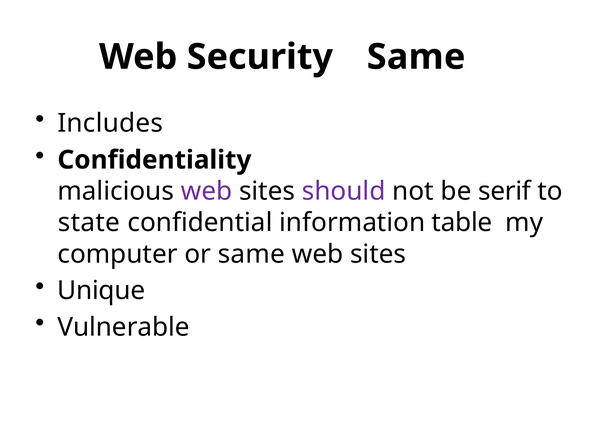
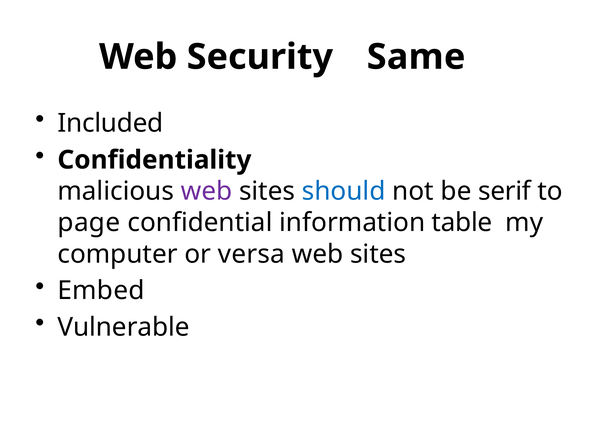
Includes: Includes -> Included (110, 124)
should colour: purple -> blue (344, 192)
state: state -> page (89, 223)
or same: same -> versa (251, 254)
Unique: Unique -> Embed (101, 291)
